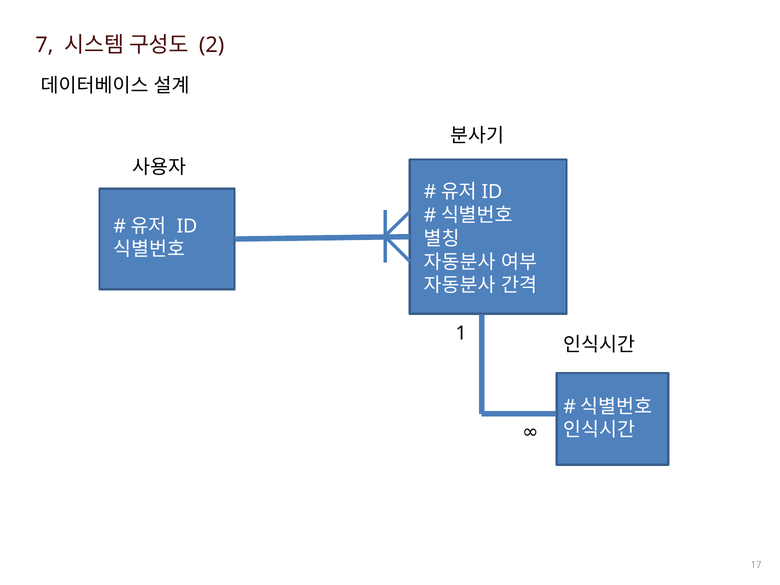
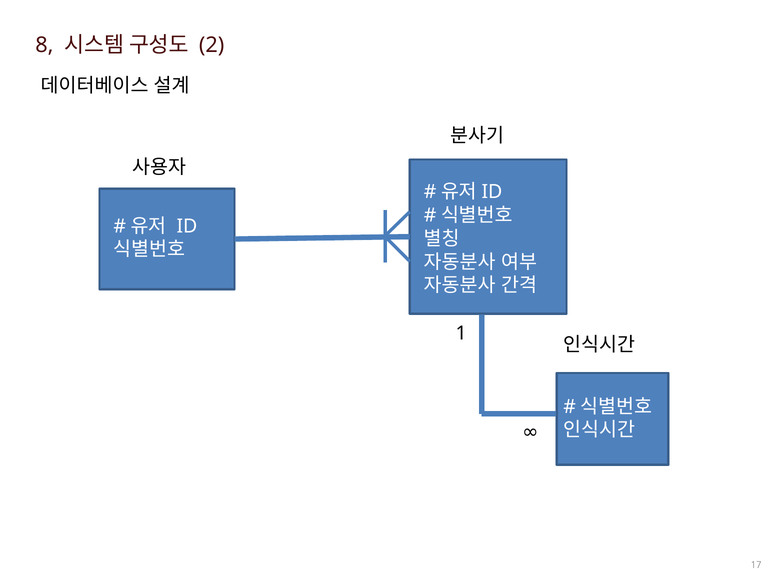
7: 7 -> 8 (44, 45)
